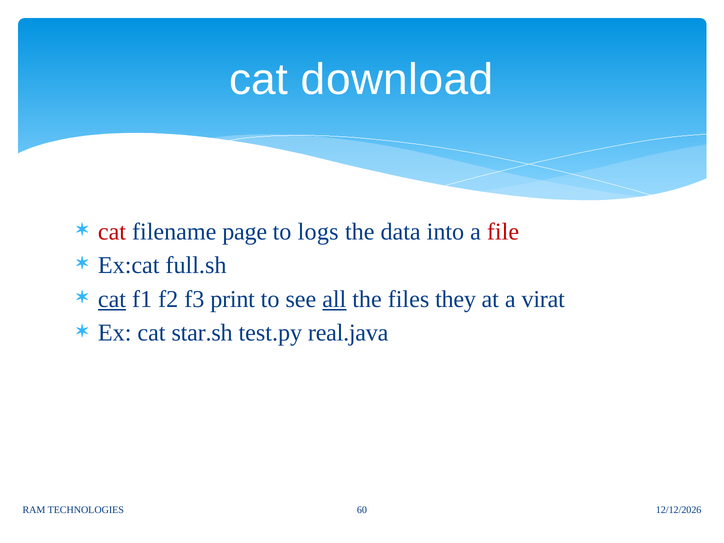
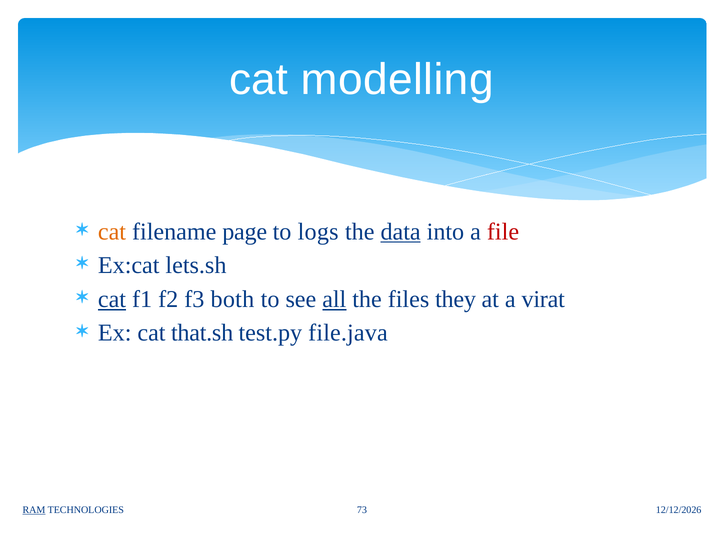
download: download -> modelling (397, 79)
cat colour: red -> orange (112, 232)
data underline: none -> present (401, 232)
full.sh: full.sh -> lets.sh (196, 265)
print: print -> both (232, 299)
star.sh: star.sh -> that.sh (202, 333)
real.java: real.java -> file.java (348, 333)
RAM underline: none -> present (34, 510)
60: 60 -> 73 (362, 510)
